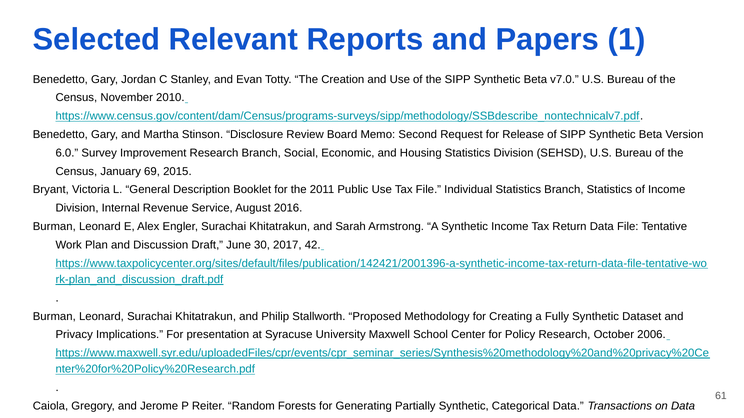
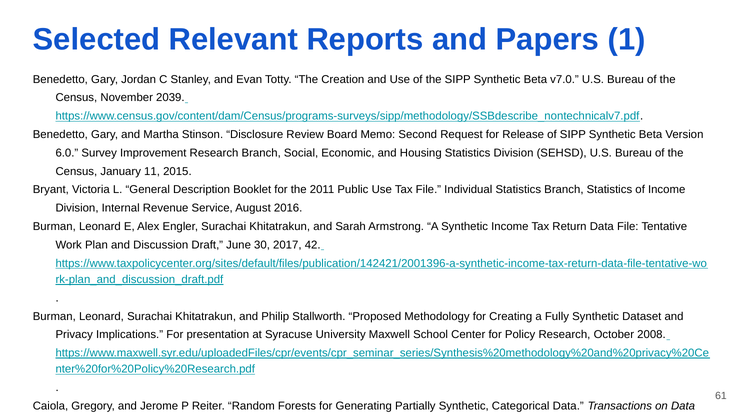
November 2010: 2010 -> 2039 (170, 98)
69: 69 -> 11 (152, 172)
2006: 2006 -> 2008 (651, 335)
